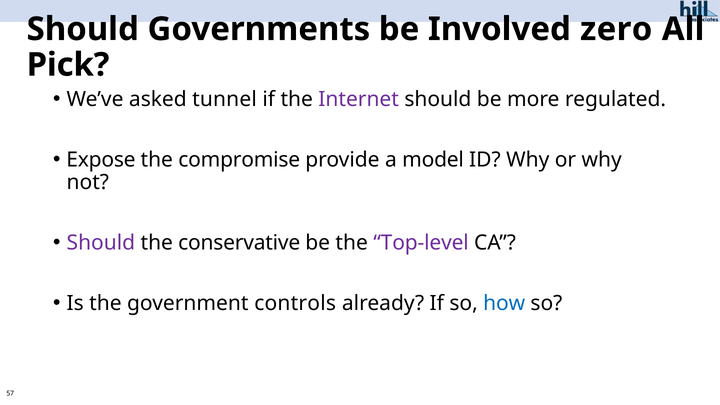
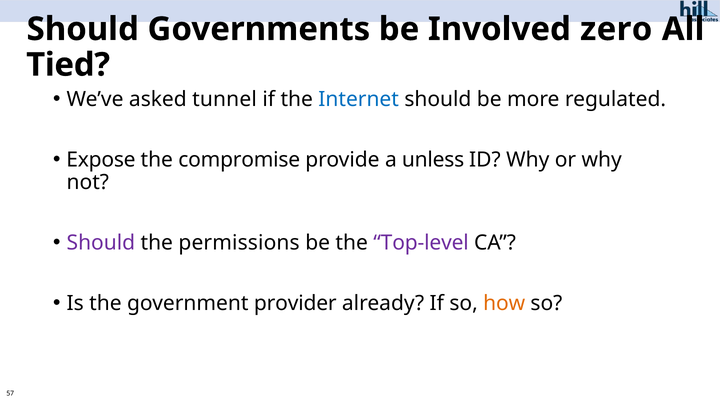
Pick: Pick -> Tied (68, 65)
Internet colour: purple -> blue (359, 99)
model: model -> unless (433, 160)
conservative: conservative -> permissions (239, 243)
controls: controls -> provider (295, 303)
how colour: blue -> orange (504, 303)
